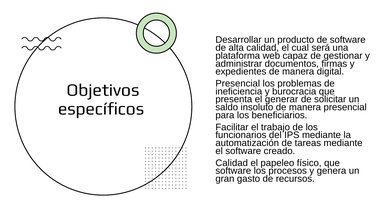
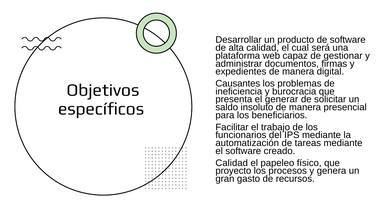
Presencial: Presencial -> Causantes (238, 83)
software: software -> proyecto (233, 171)
